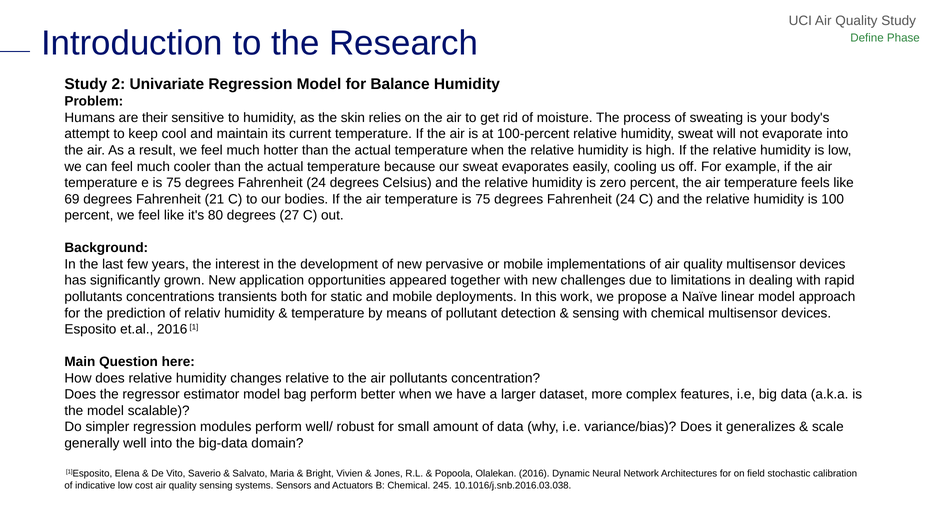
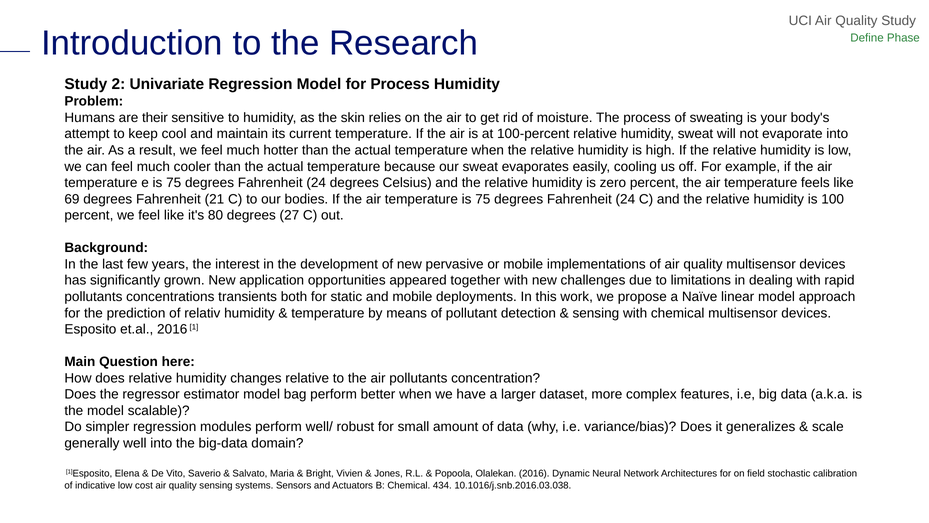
for Balance: Balance -> Process (400, 84)
245: 245 -> 434 (442, 485)
